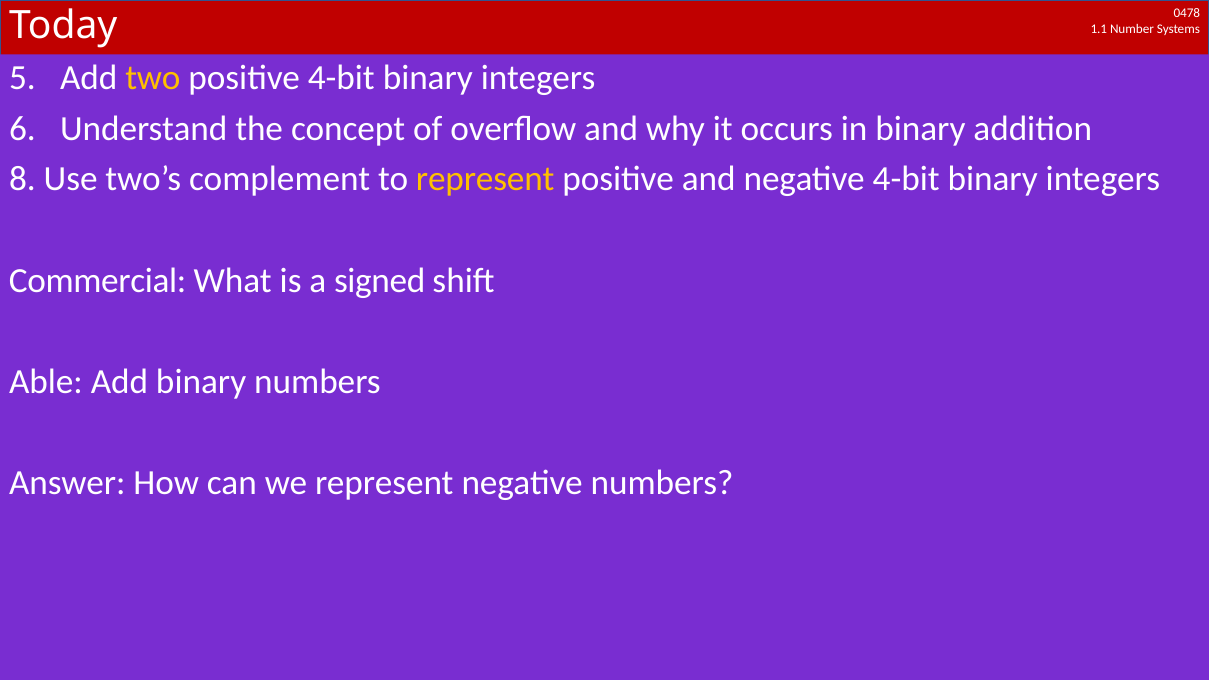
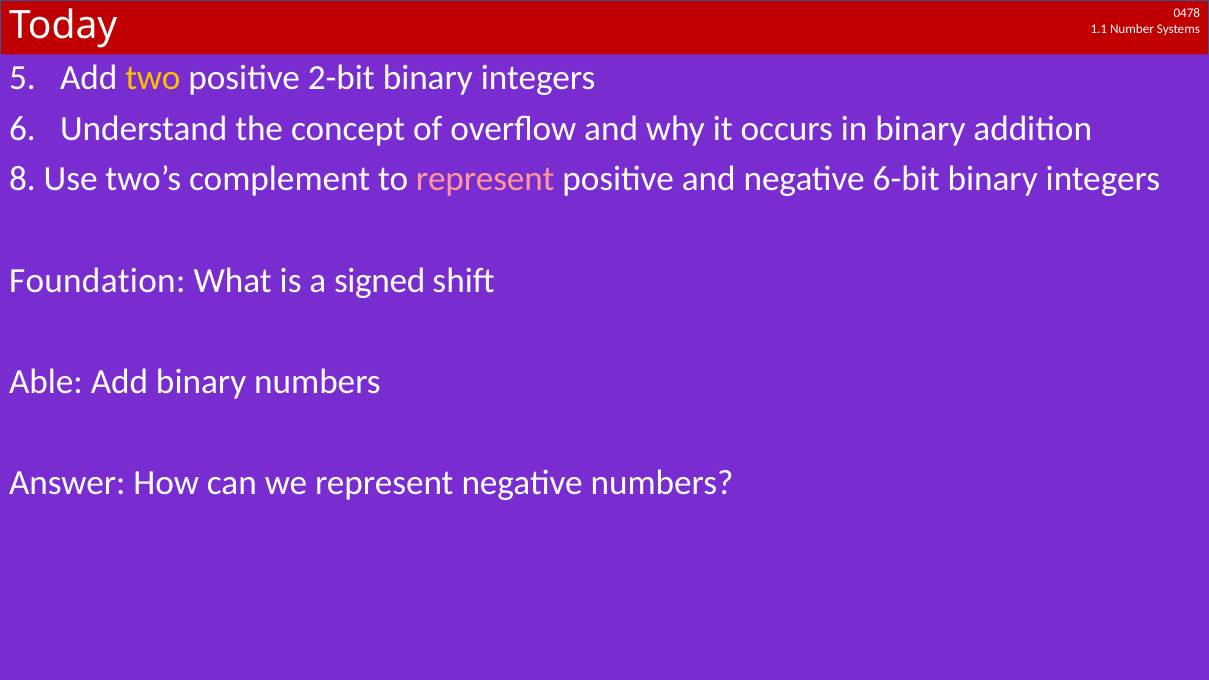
positive 4-bit: 4-bit -> 2-bit (341, 78)
represent colour: yellow -> pink (485, 179)
negative 4-bit: 4-bit -> 6-bit (906, 179)
Commercial: Commercial -> Foundation (97, 281)
